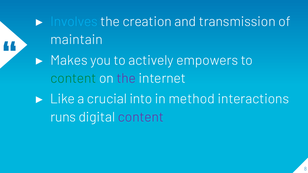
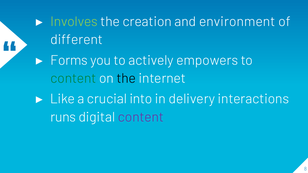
Involves colour: light blue -> light green (74, 22)
transmission: transmission -> environment (237, 22)
maintain: maintain -> different (77, 40)
Makes: Makes -> Forms (69, 60)
the colour: purple -> black (126, 78)
method: method -> delivery (192, 99)
